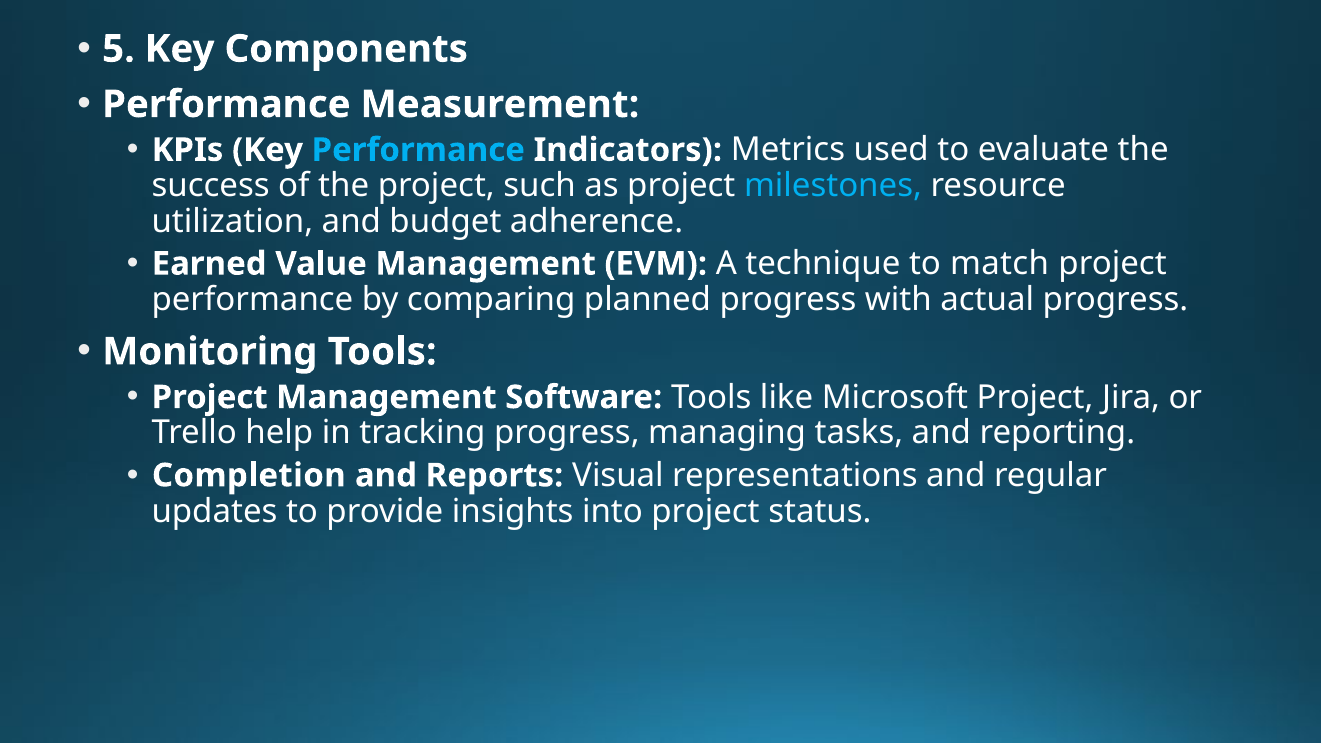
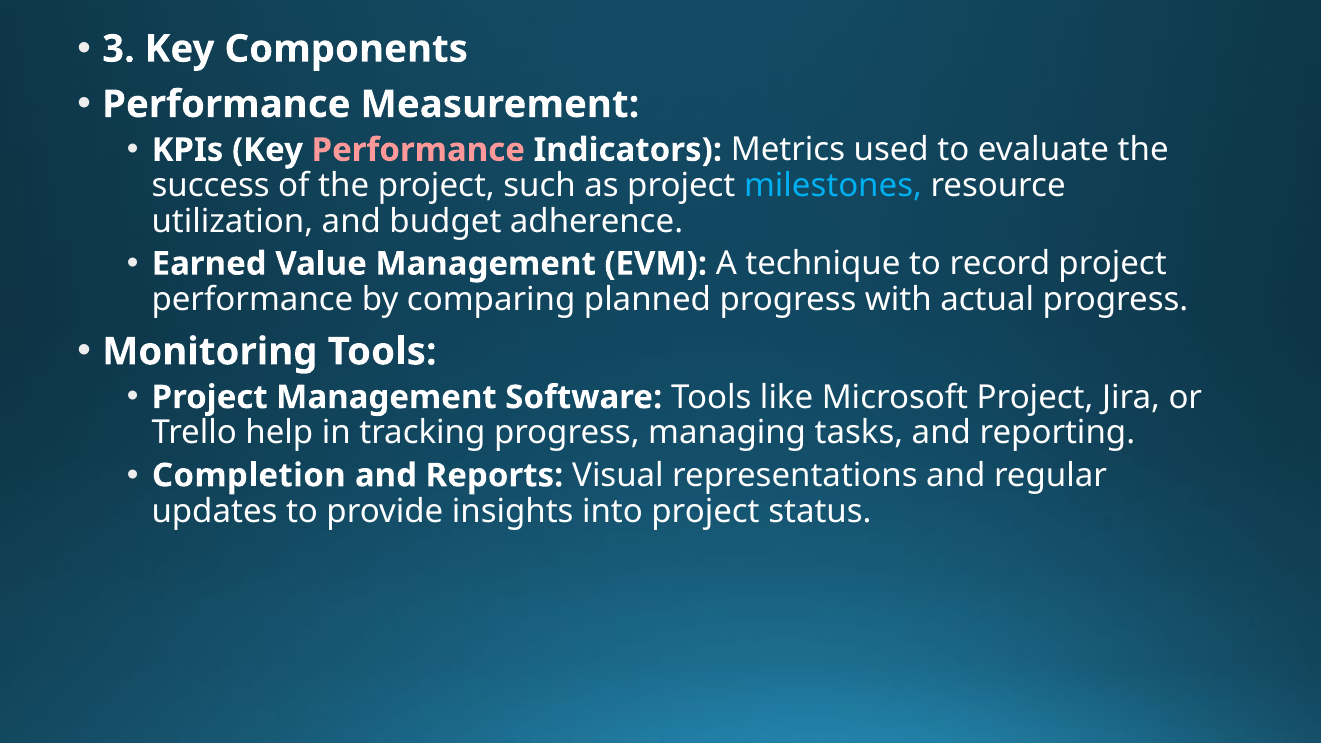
5: 5 -> 3 (118, 49)
Performance colour: light blue -> pink (418, 150)
match: match -> record (1000, 264)
